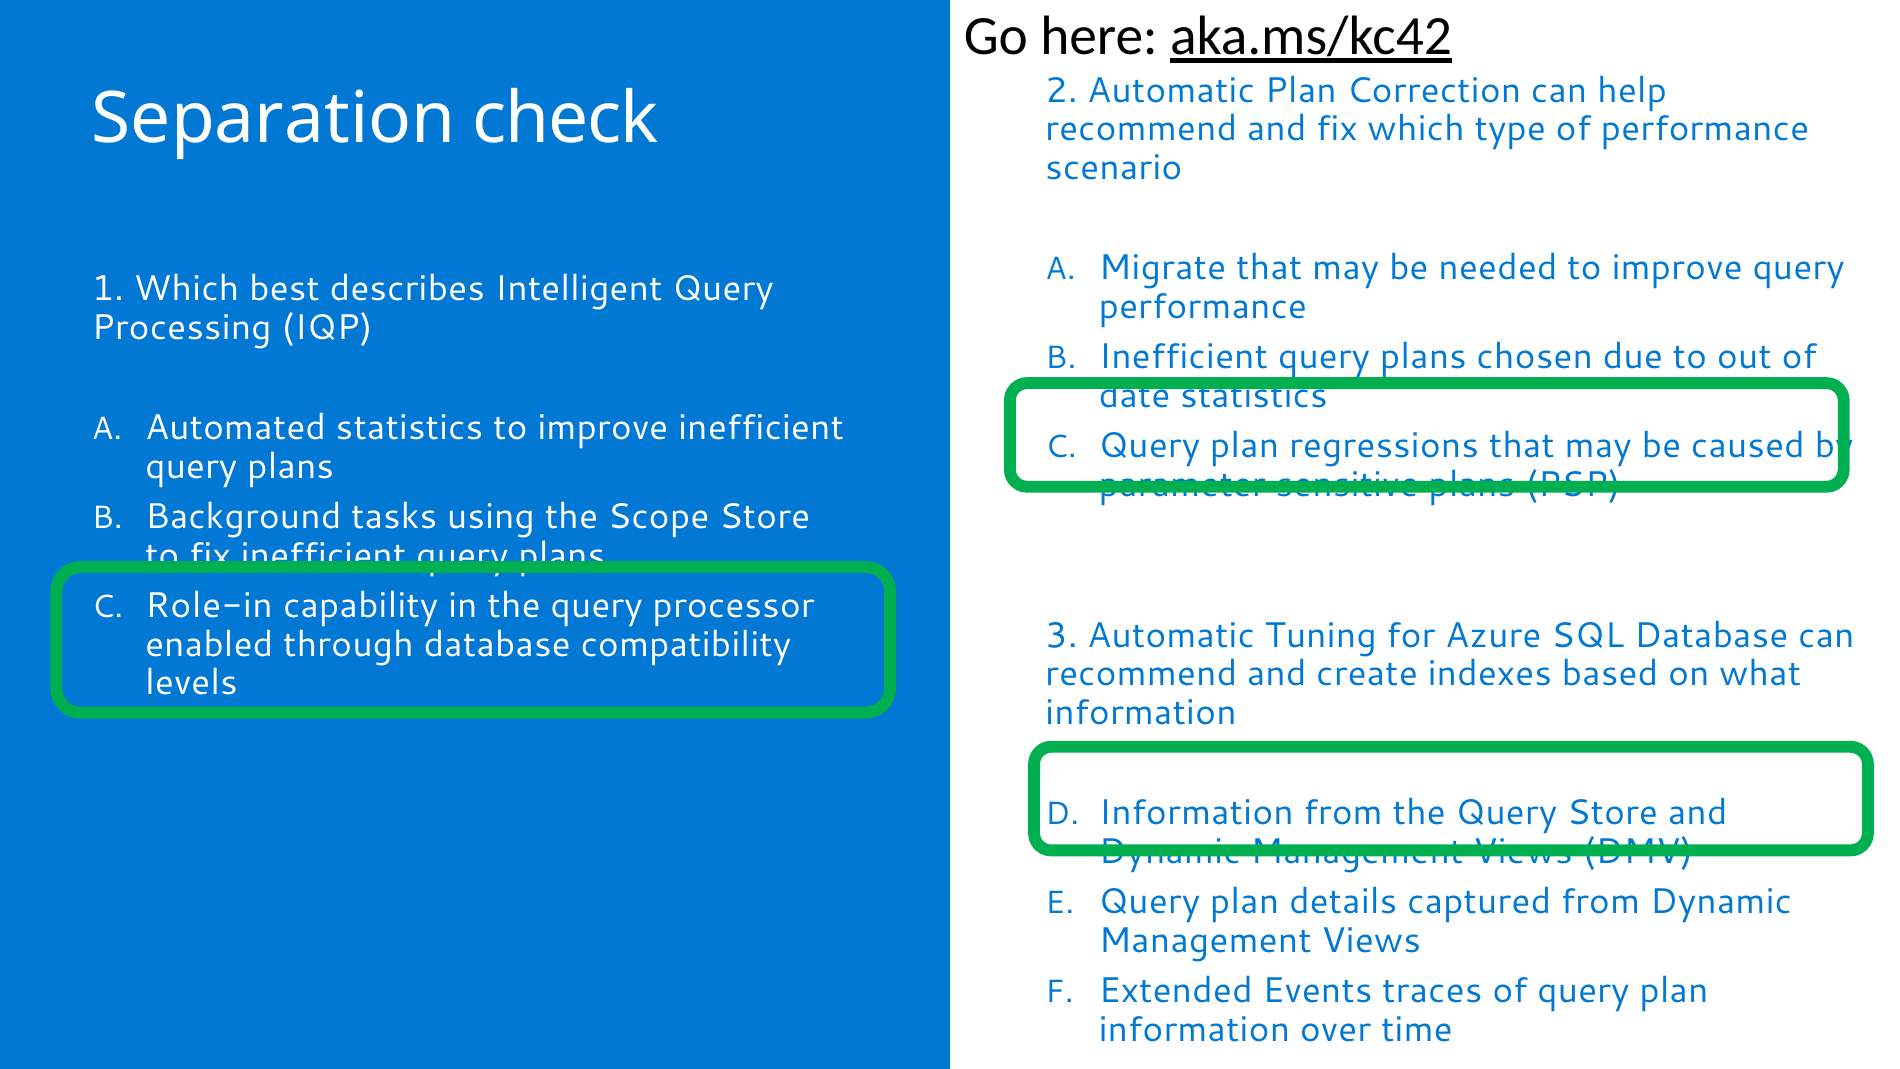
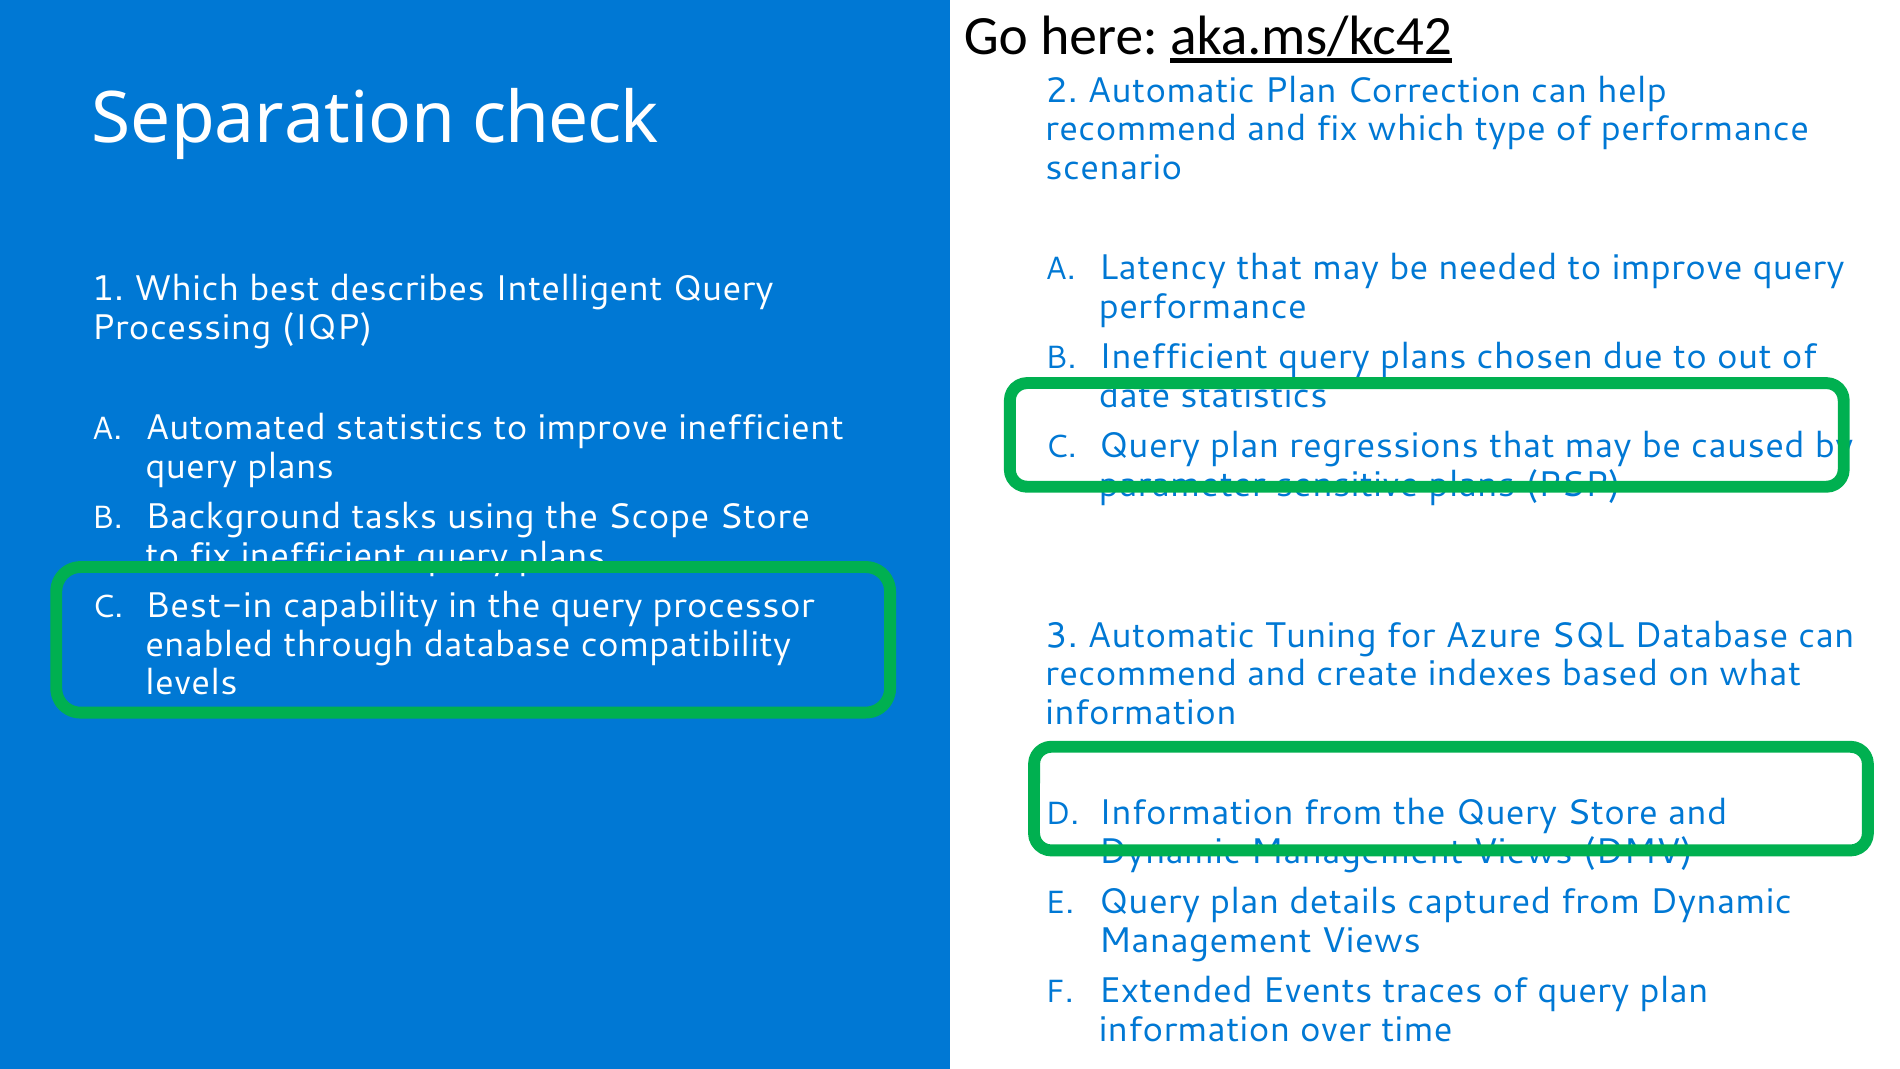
Migrate: Migrate -> Latency (1163, 268)
Role-in: Role-in -> Best-in (209, 606)
